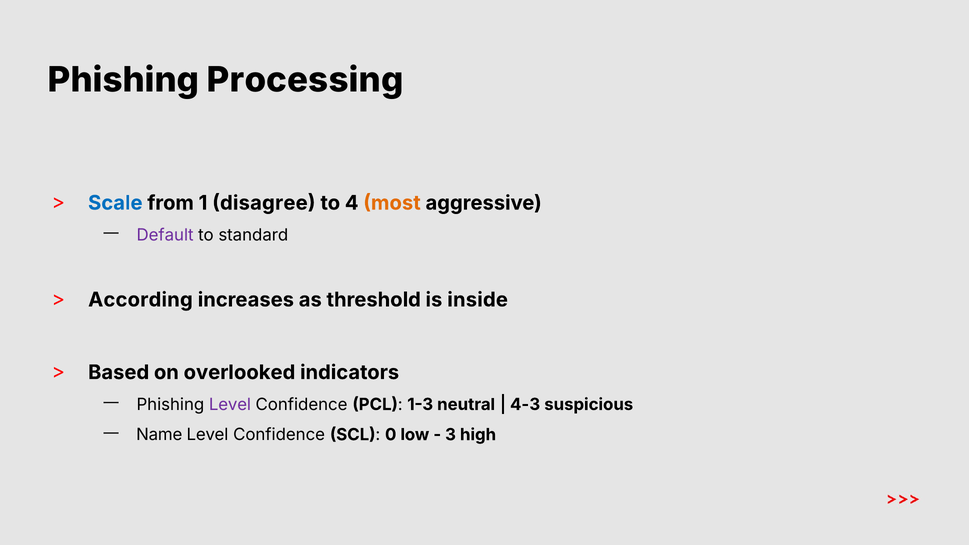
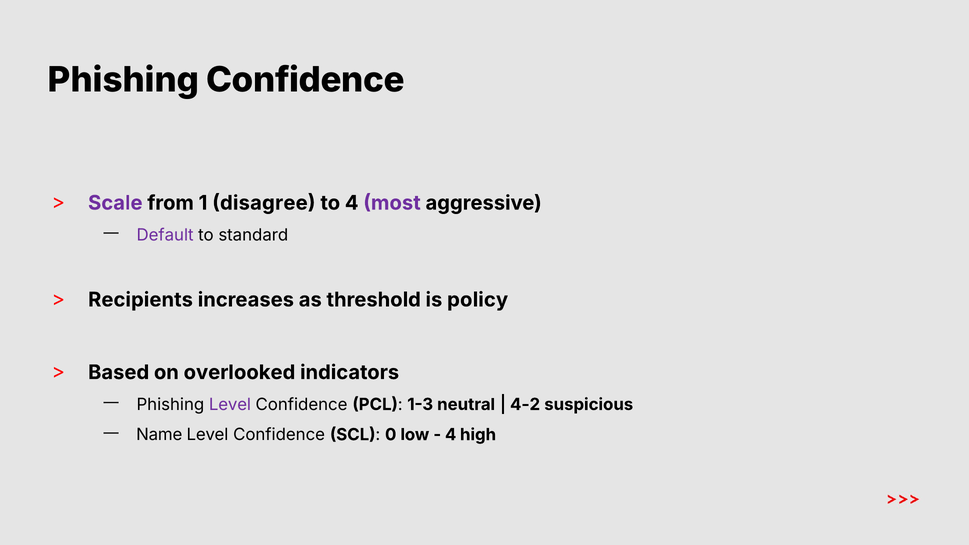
Phishing Processing: Processing -> Confidence (305, 80)
Scale colour: blue -> purple (115, 203)
most colour: orange -> purple (392, 203)
According: According -> Recipients (141, 300)
inside: inside -> policy (478, 300)
4-3: 4-3 -> 4-2 (525, 404)
3: 3 -> 4 (451, 435)
